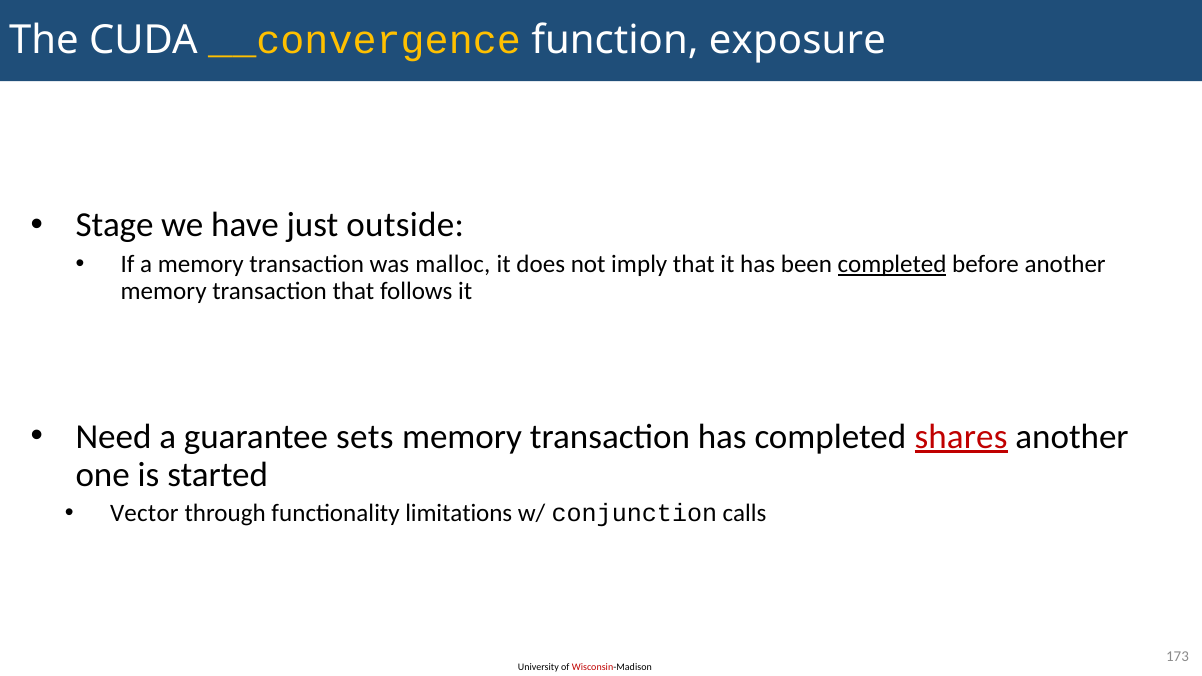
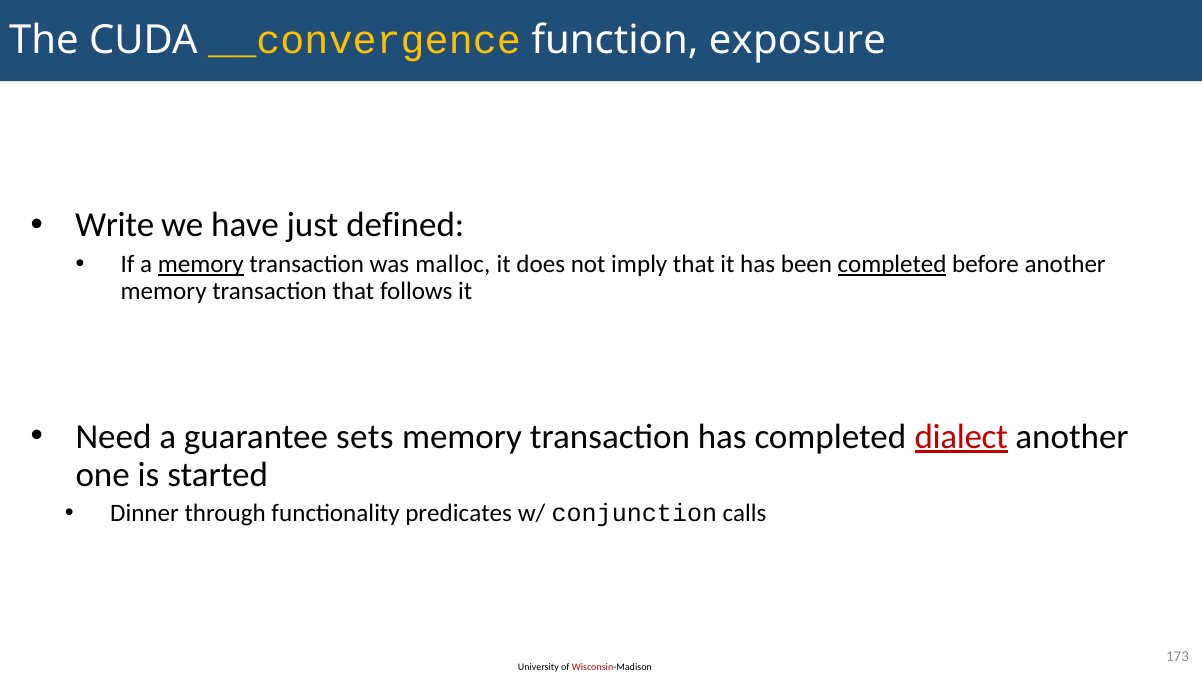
Stage: Stage -> Write (115, 225)
outside: outside -> defined (405, 225)
memory underline: none -> present (201, 264)
shares: shares -> dialect (961, 437)
Vector: Vector -> Dinner (144, 513)
limitations: limitations -> predicates (459, 513)
